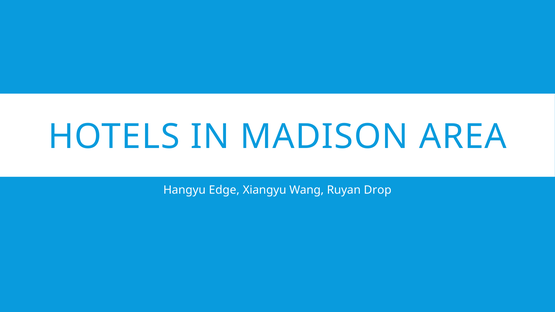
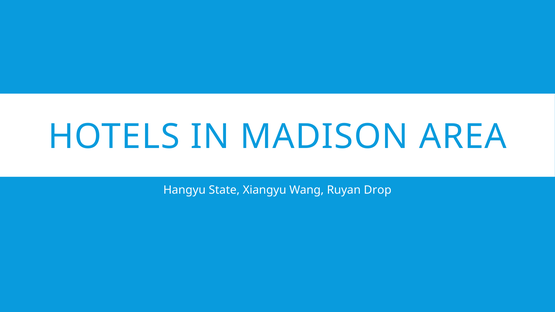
Edge: Edge -> State (224, 190)
